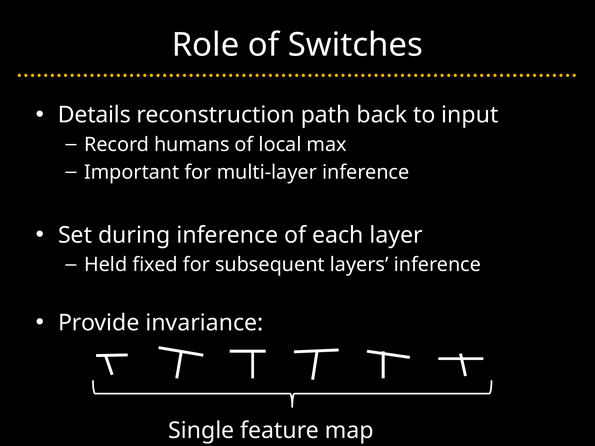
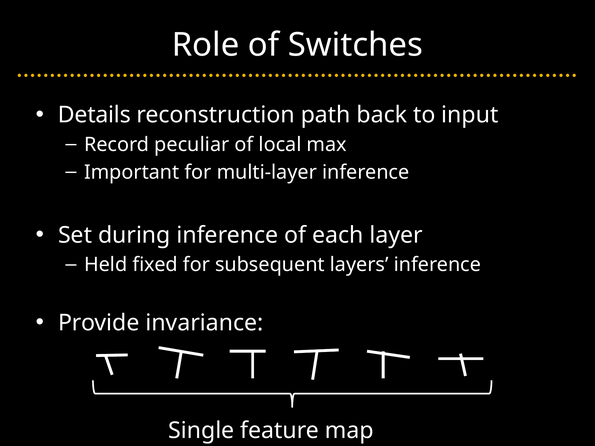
humans: humans -> peculiar (192, 145)
